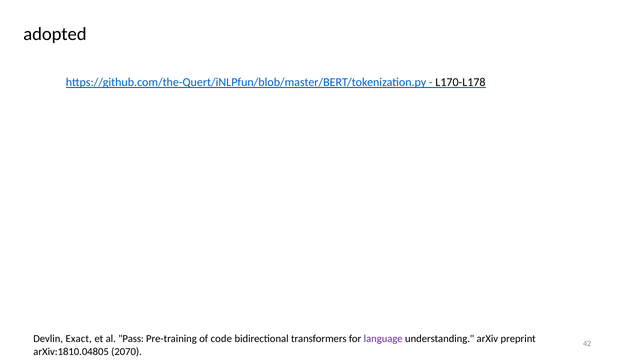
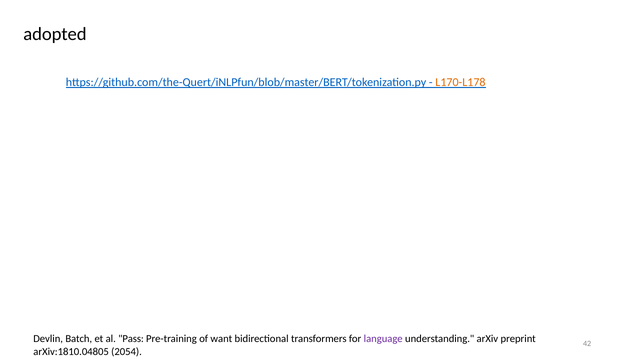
L170-L178 colour: black -> orange (460, 82)
Exact: Exact -> Batch (79, 339)
code: code -> want (221, 339)
2070: 2070 -> 2054 (127, 352)
